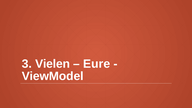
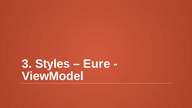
Vielen: Vielen -> Styles (53, 64)
